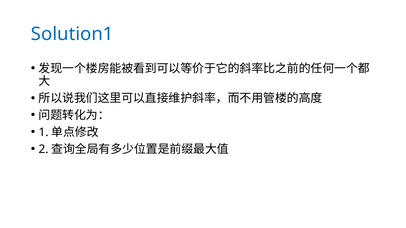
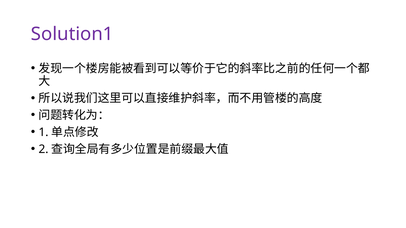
Solution1 colour: blue -> purple (72, 34)
